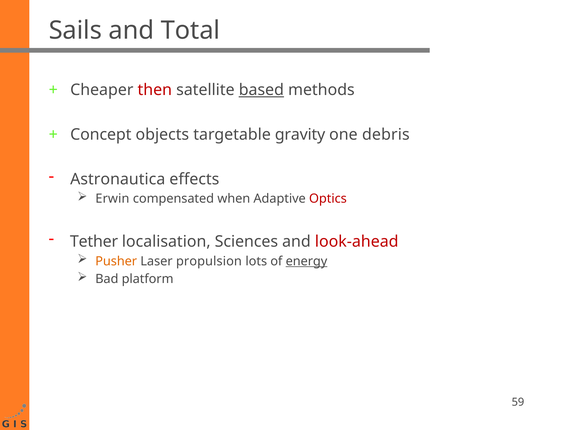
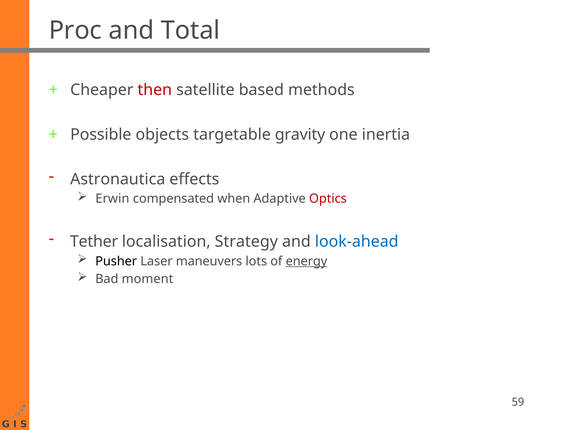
Sails: Sails -> Proc (75, 30)
based underline: present -> none (261, 90)
Concept: Concept -> Possible (101, 135)
debris: debris -> inertia (386, 135)
Sciences: Sciences -> Strategy (246, 241)
look-ahead colour: red -> blue (357, 241)
Pusher colour: orange -> black (116, 261)
propulsion: propulsion -> maneuvers (209, 261)
platform: platform -> moment (148, 279)
